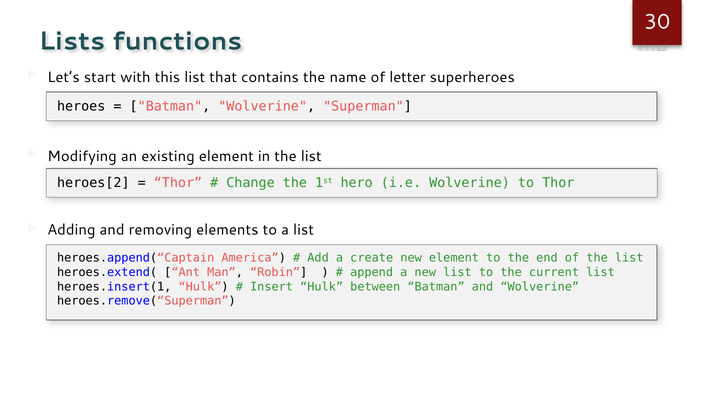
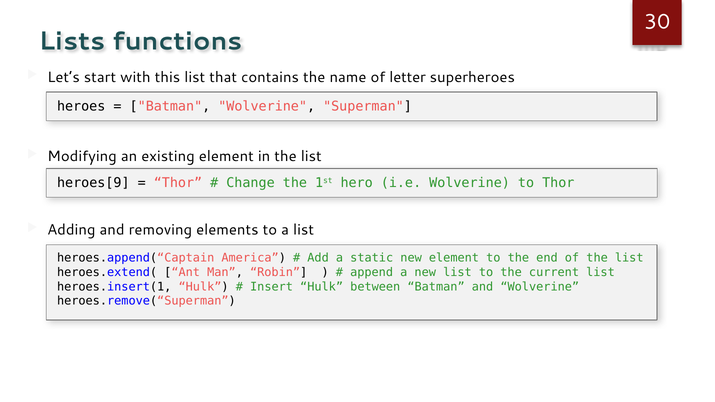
heroes[2: heroes[2 -> heroes[9 (93, 183)
create: create -> static (372, 258)
